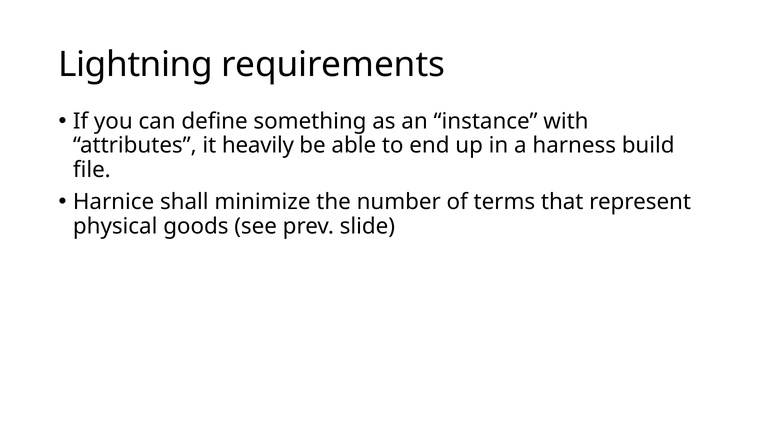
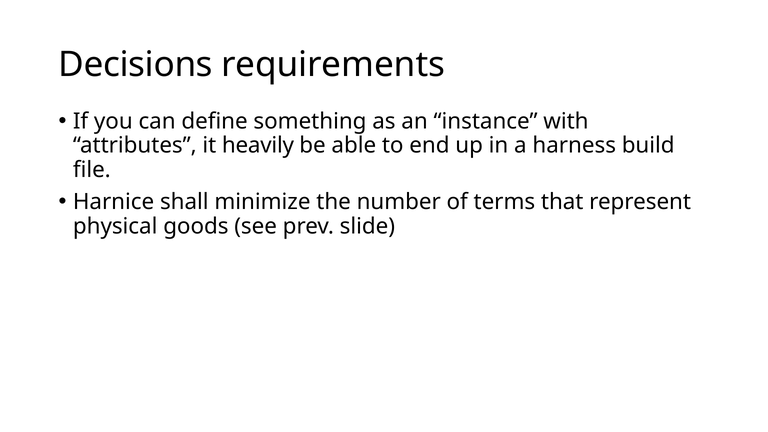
Lightning: Lightning -> Decisions (136, 65)
